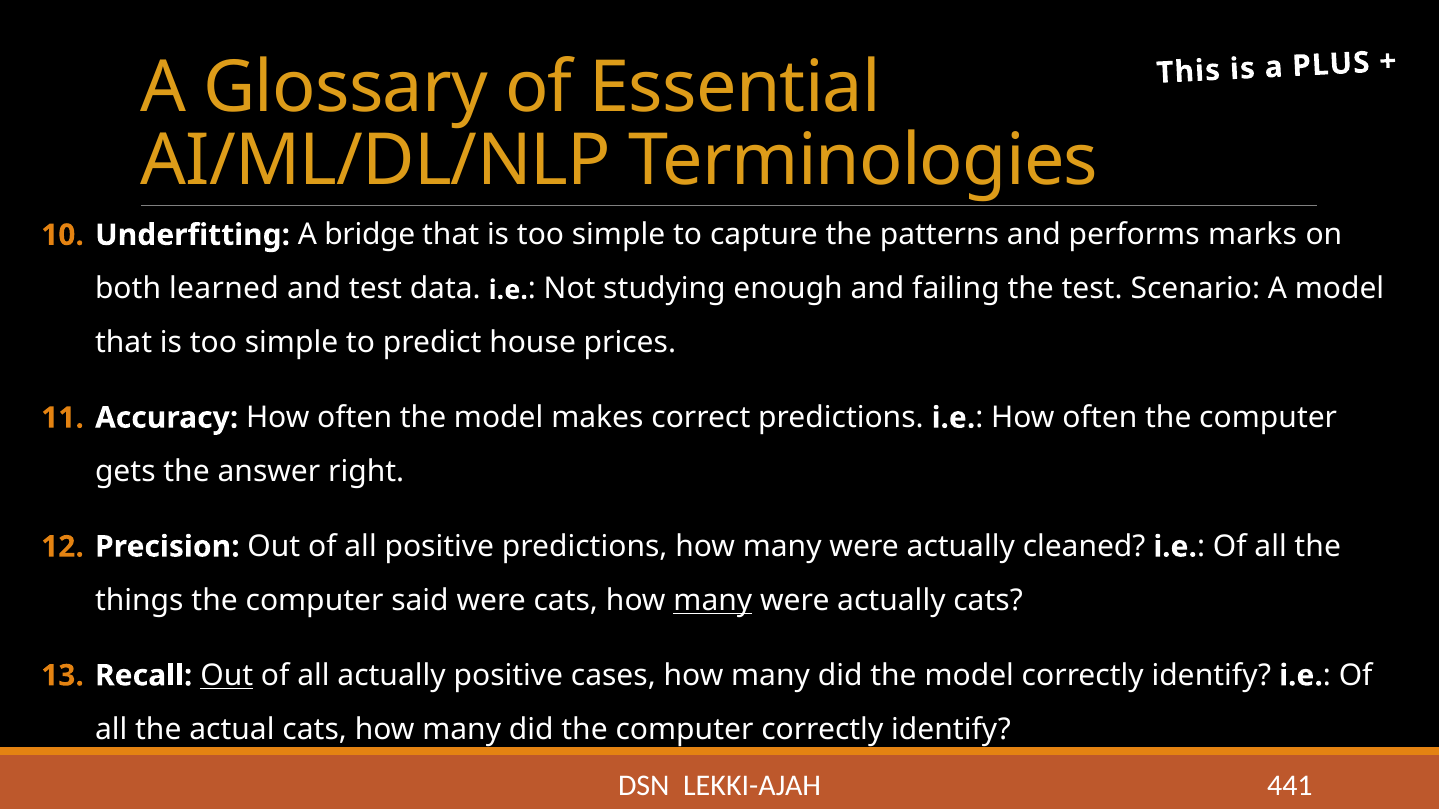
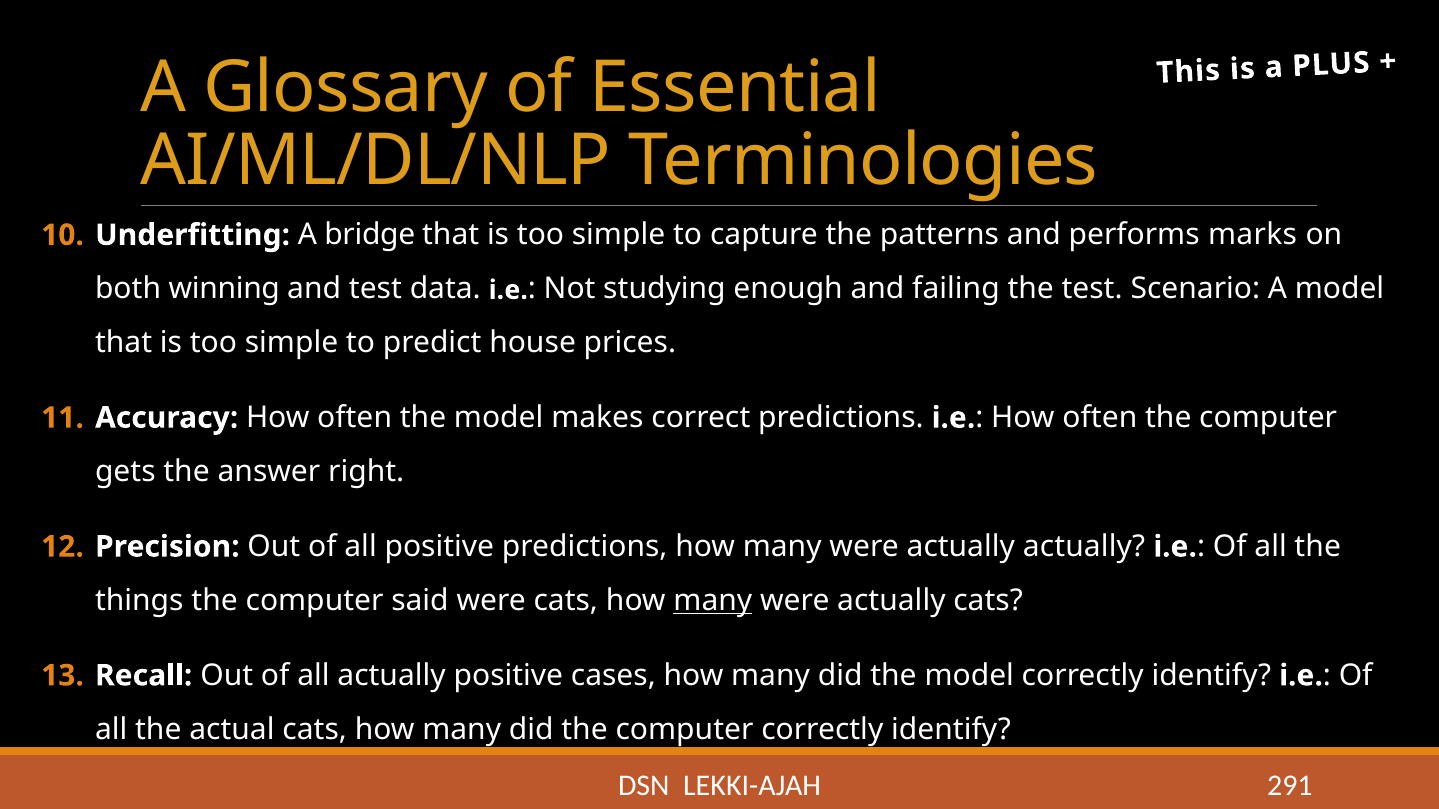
learned: learned -> winning (224, 289)
actually cleaned: cleaned -> actually (1084, 547)
Out underline: present -> none (227, 676)
441: 441 -> 291 (1290, 786)
